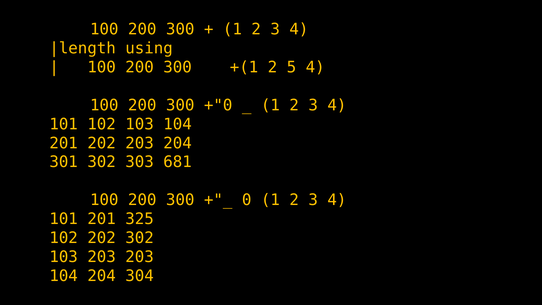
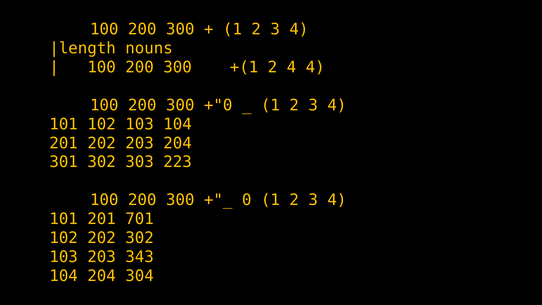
using: using -> nouns (149, 48)
2 5: 5 -> 4 (291, 67)
681: 681 -> 223 (178, 162)
325: 325 -> 701 (140, 219)
203 203: 203 -> 343 (140, 257)
